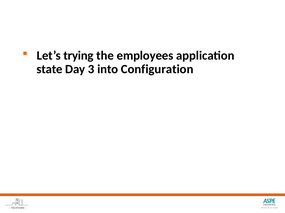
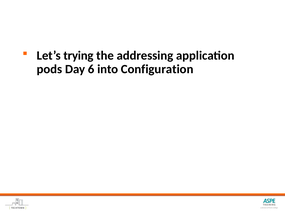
employees: employees -> addressing (145, 56)
state: state -> pods (49, 69)
3: 3 -> 6 (91, 69)
